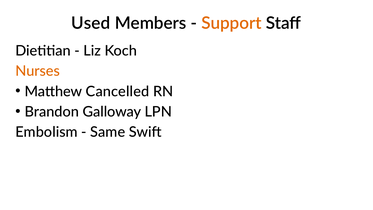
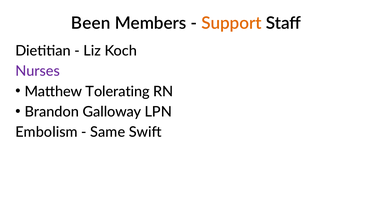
Used: Used -> Been (91, 23)
Nurses colour: orange -> purple (38, 71)
Cancelled: Cancelled -> Tolerating (118, 91)
